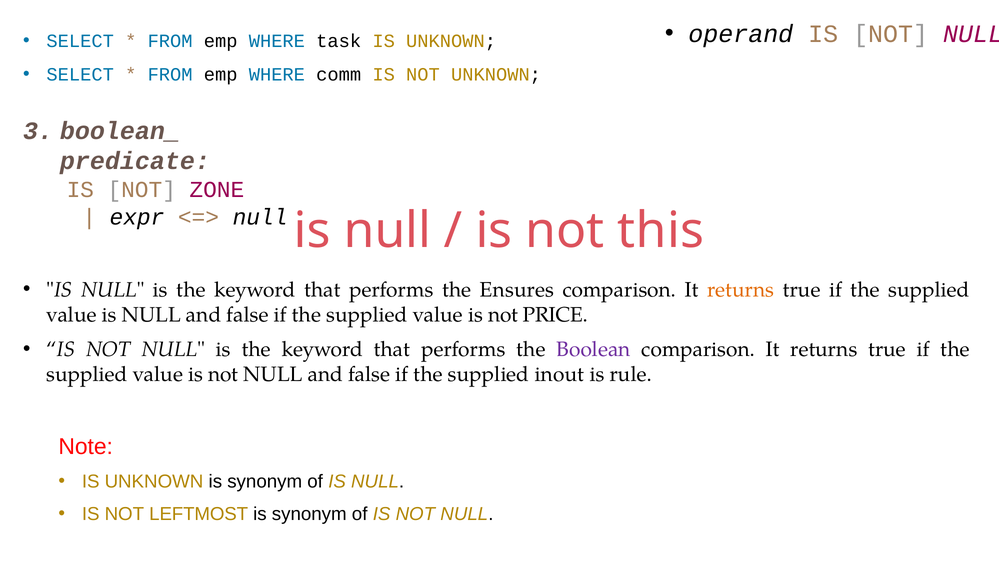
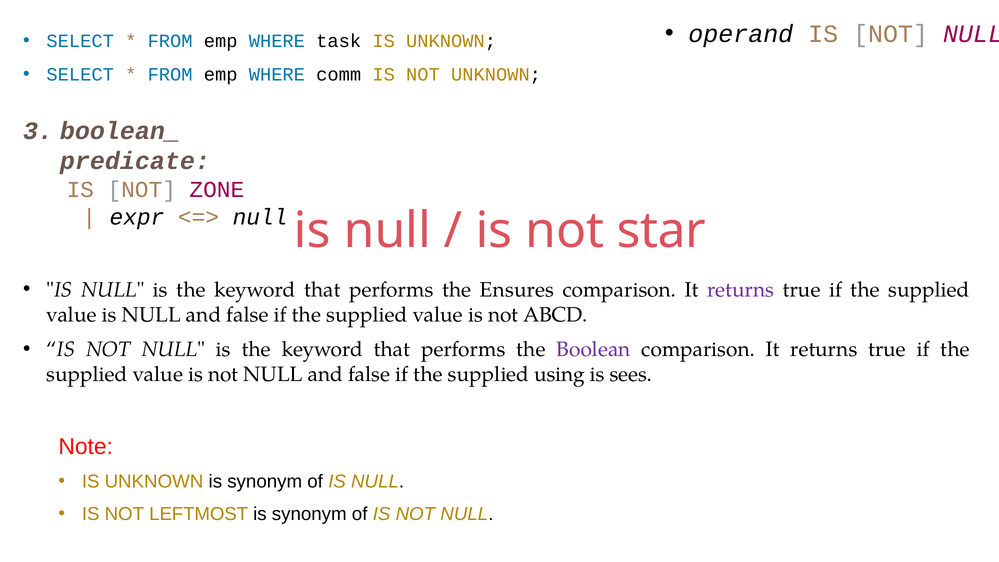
this: this -> star (661, 231)
returns colour: orange -> purple (741, 290)
PRICE: PRICE -> ABCD (555, 315)
inout: inout -> using (560, 375)
rule: rule -> sees (631, 375)
